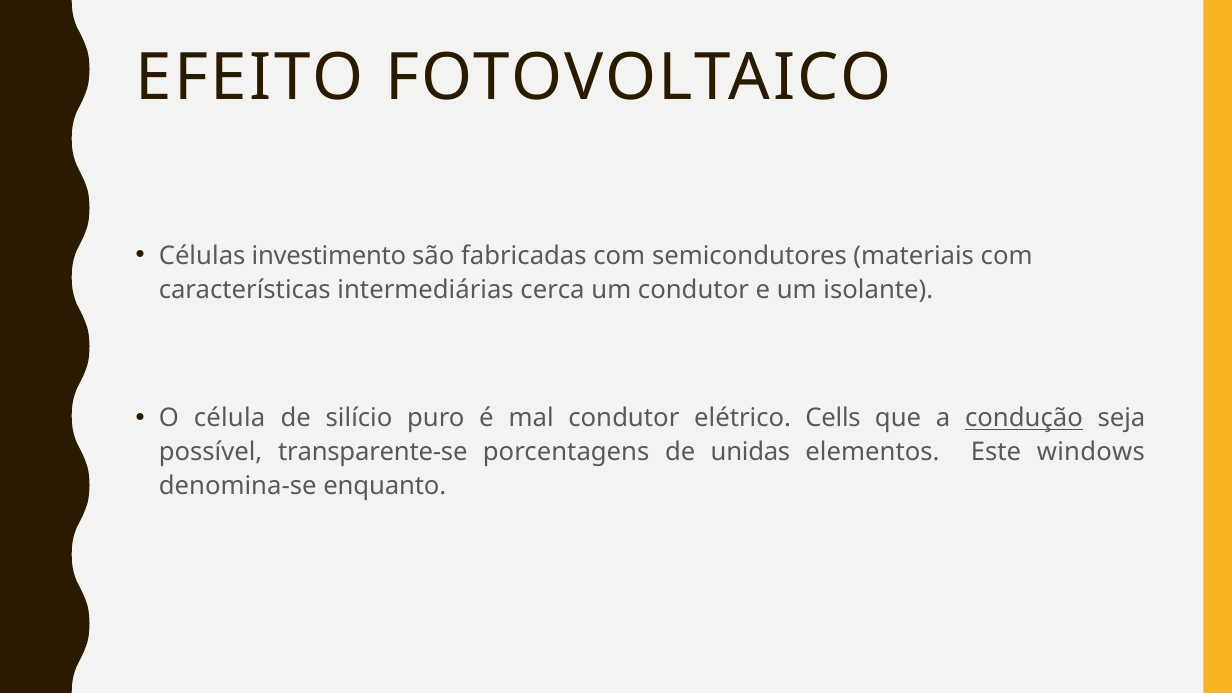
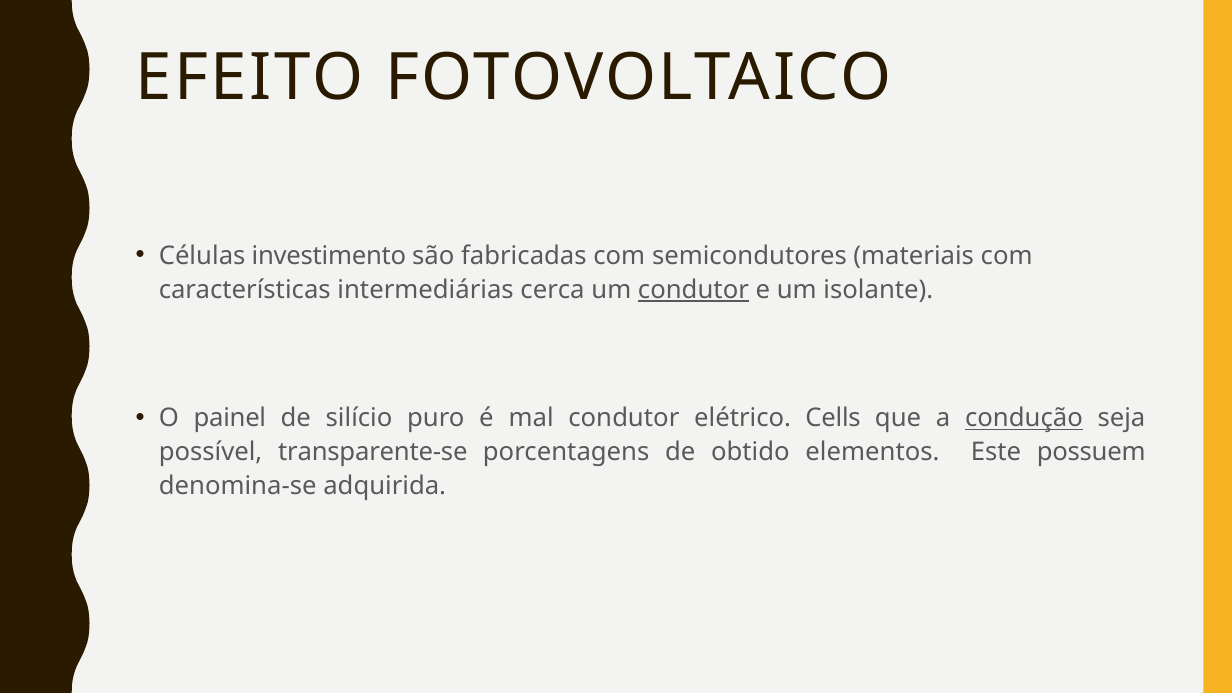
condutor underline: none -> present (693, 290)
célula: célula -> painel (230, 418)
unidas: unidas -> obtido (750, 452)
windows: windows -> possuem (1091, 452)
enquanto: enquanto -> adquirida (385, 486)
